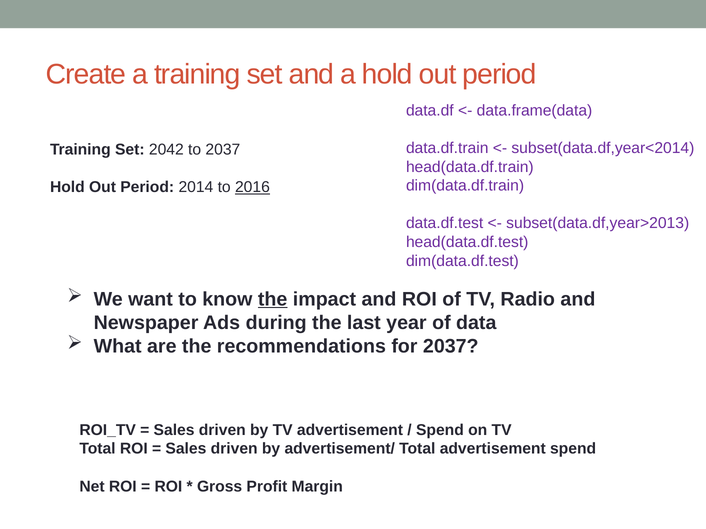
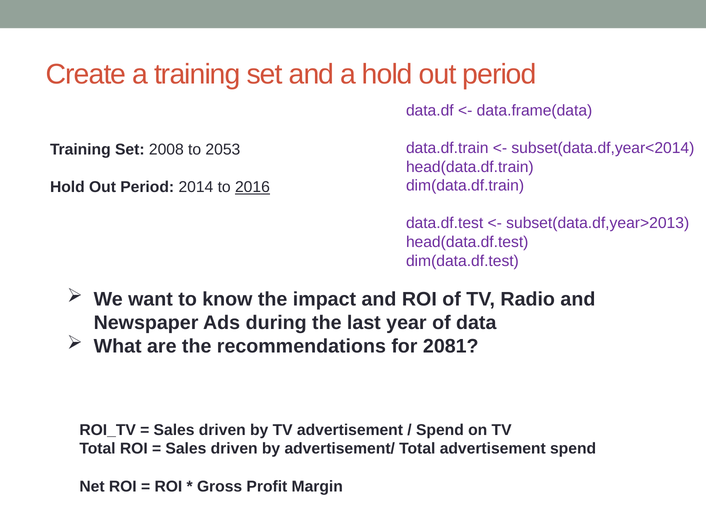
2042: 2042 -> 2008 (166, 150)
to 2037: 2037 -> 2053 (223, 150)
the underline: present -> none (273, 299)
for 2037: 2037 -> 2081 (451, 346)
